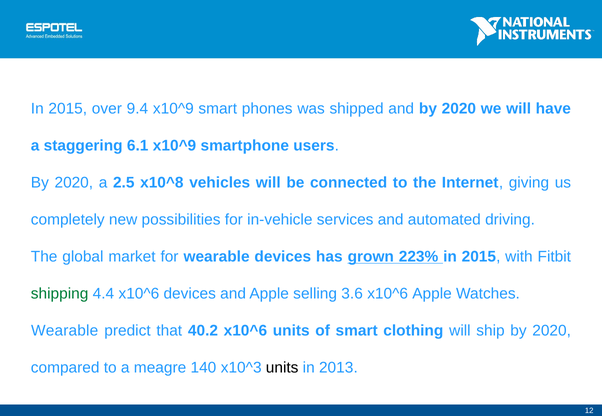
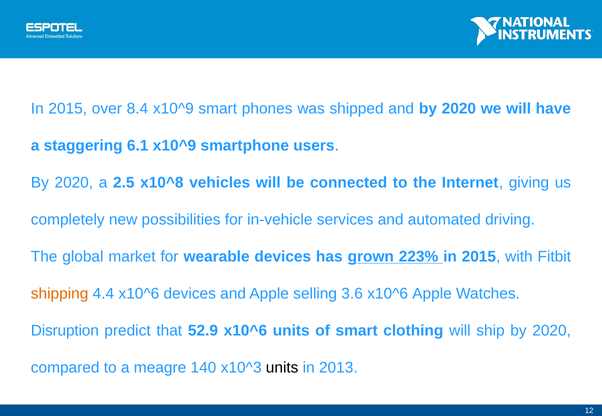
9.4: 9.4 -> 8.4 (137, 109)
shipping colour: green -> orange (60, 294)
Wearable: Wearable -> Disruption (65, 331)
40.2: 40.2 -> 52.9 (203, 331)
